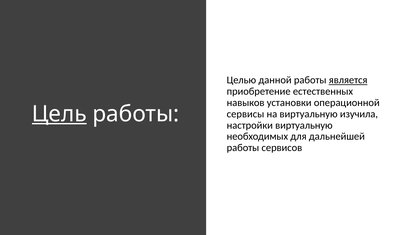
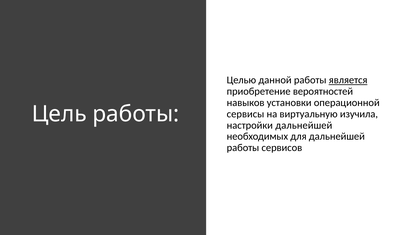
естественных: естественных -> вероятностей (323, 91)
Цель underline: present -> none (59, 114)
настройки виртуальную: виртуальную -> дальнейшей (304, 125)
